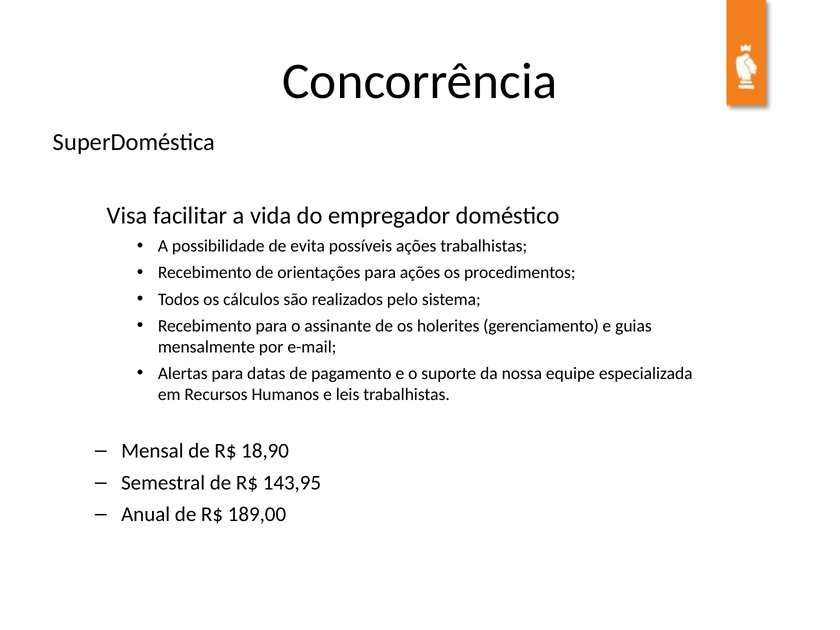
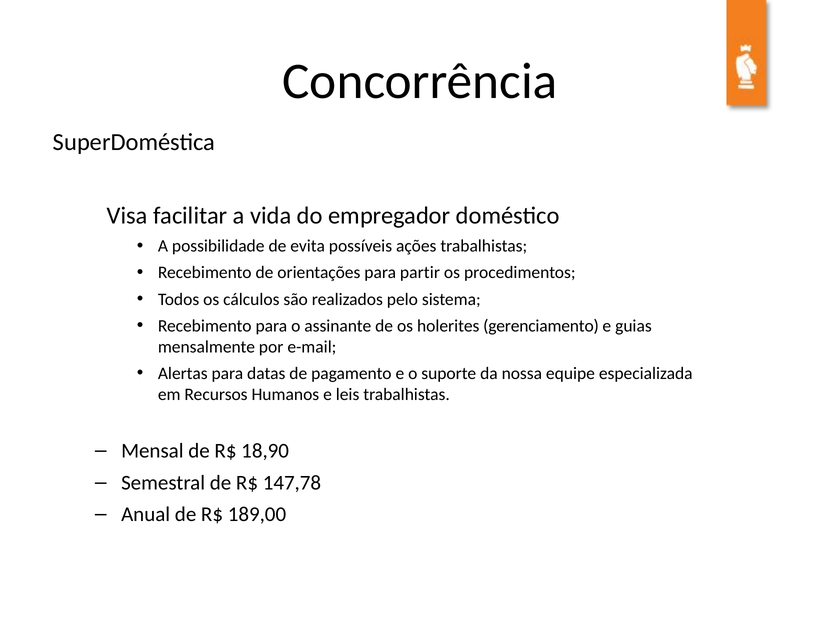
para ações: ações -> partir (420, 273)
143,95: 143,95 -> 147,78 (292, 483)
